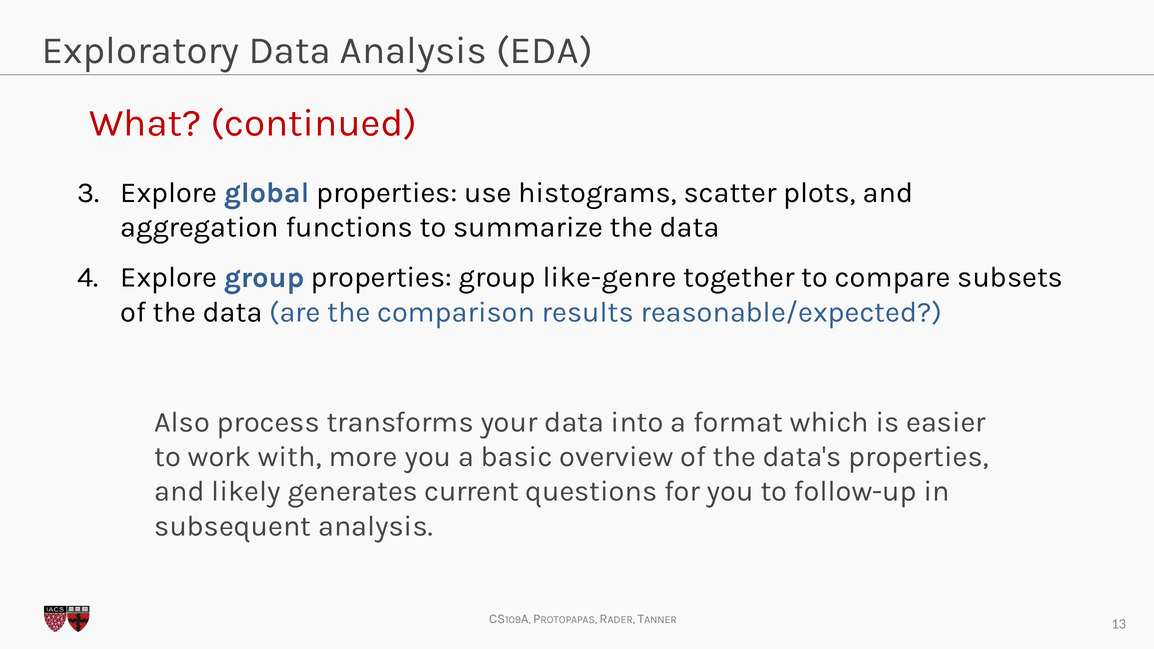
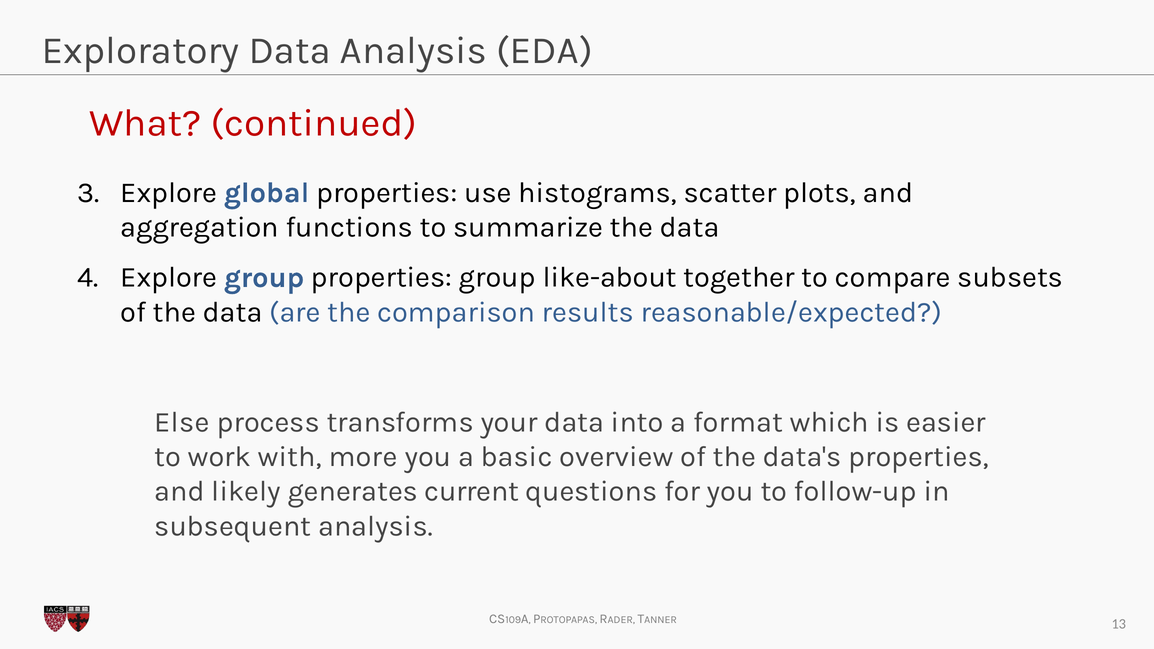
like-genre: like-genre -> like-about (610, 277)
Also: Also -> Else (182, 422)
